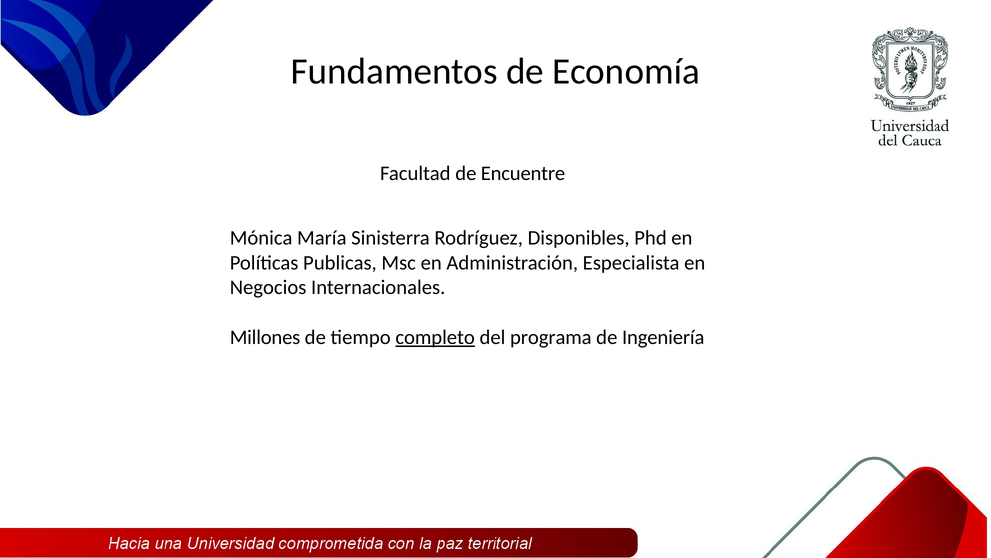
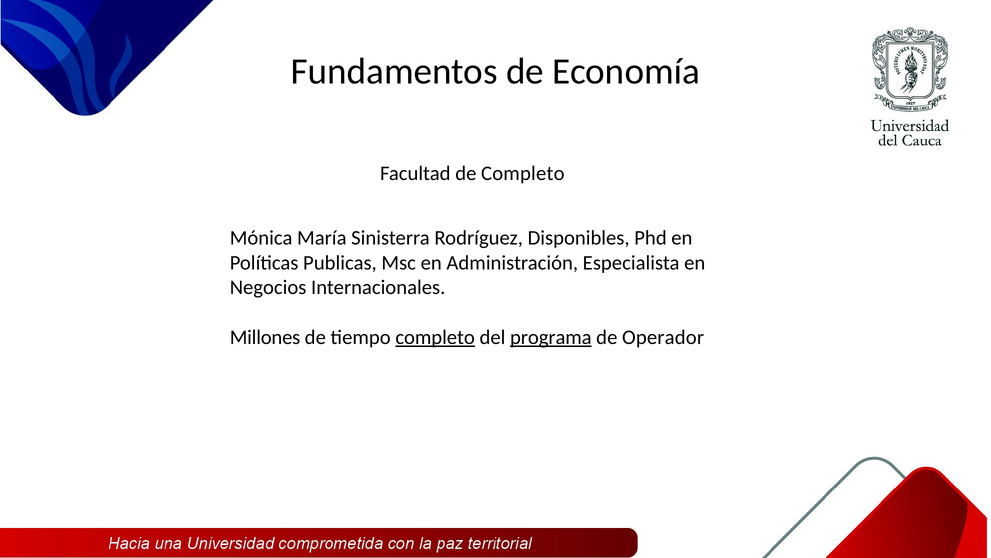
de Encuentre: Encuentre -> Completo (523, 173)
programa underline: none -> present (551, 337)
Ingeniería: Ingeniería -> Operador (663, 337)
